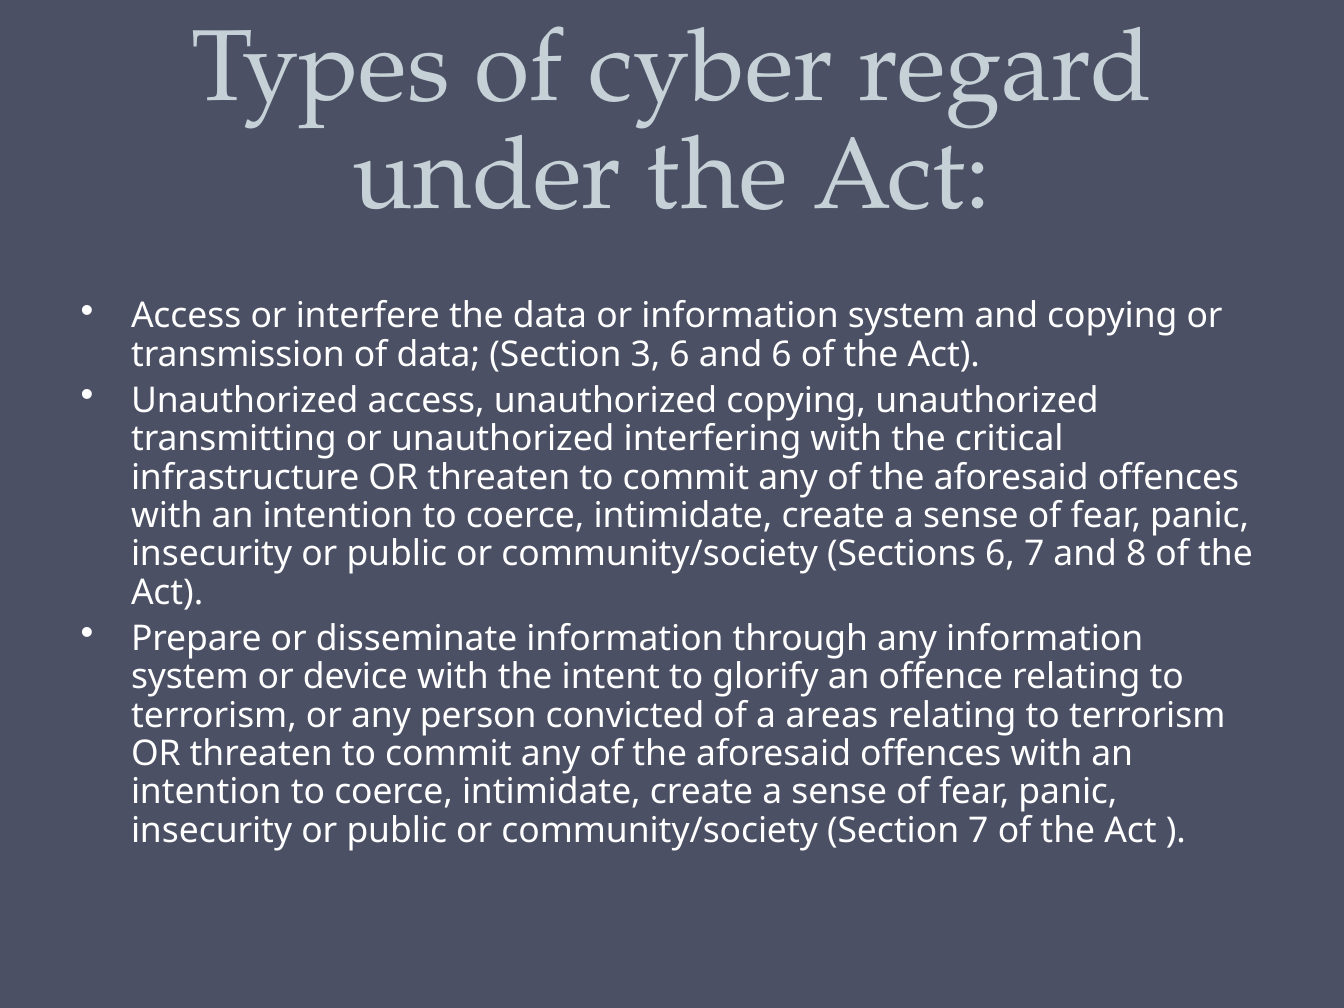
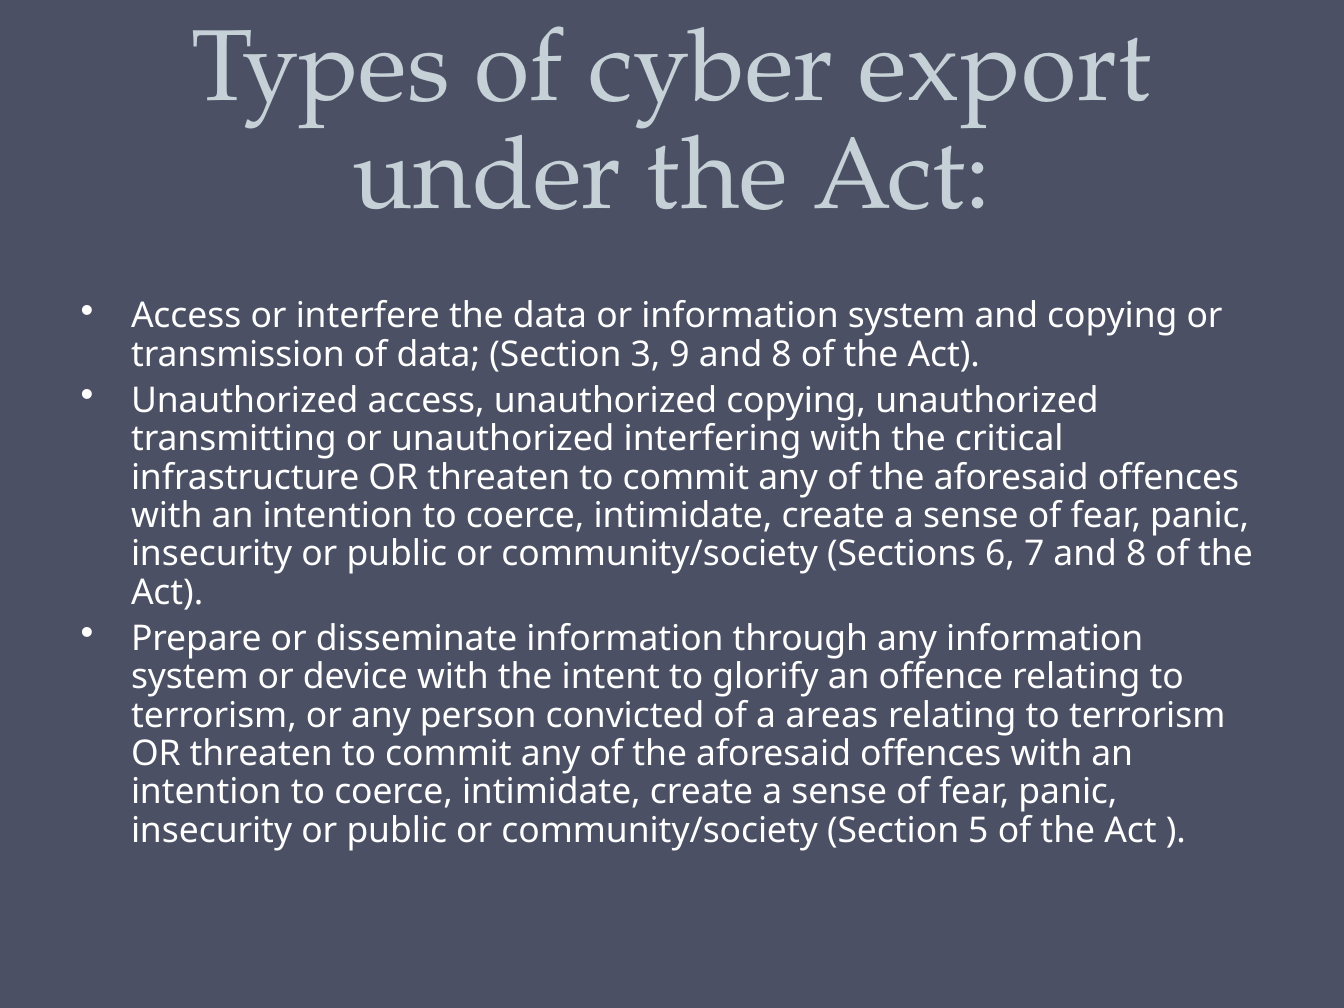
regard: regard -> export (1005, 67)
3 6: 6 -> 9 (680, 355)
6: 6 -> 8 (782, 355)
Section 7: 7 -> 5 (978, 830)
